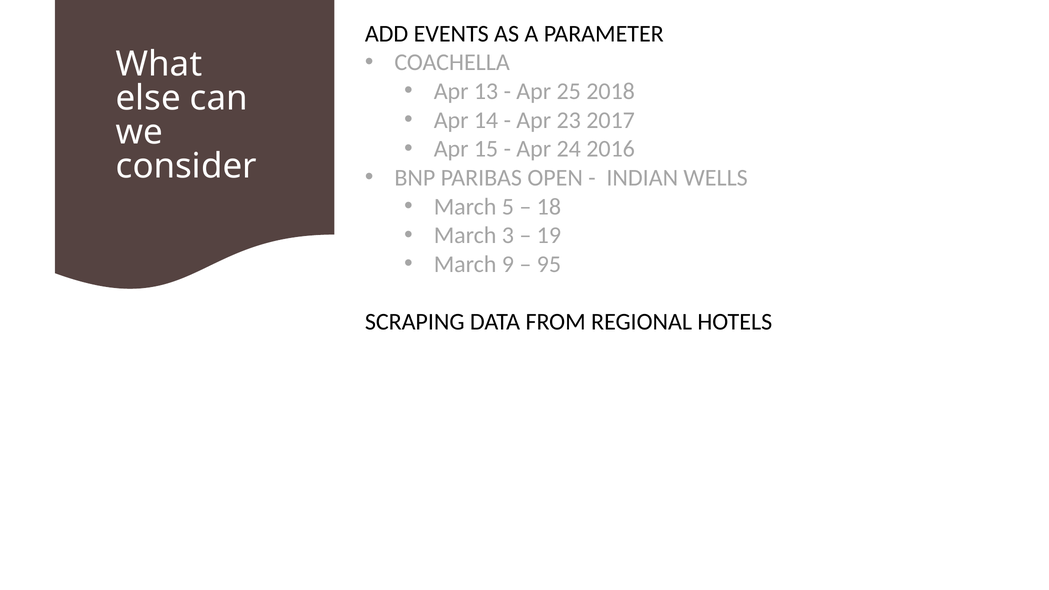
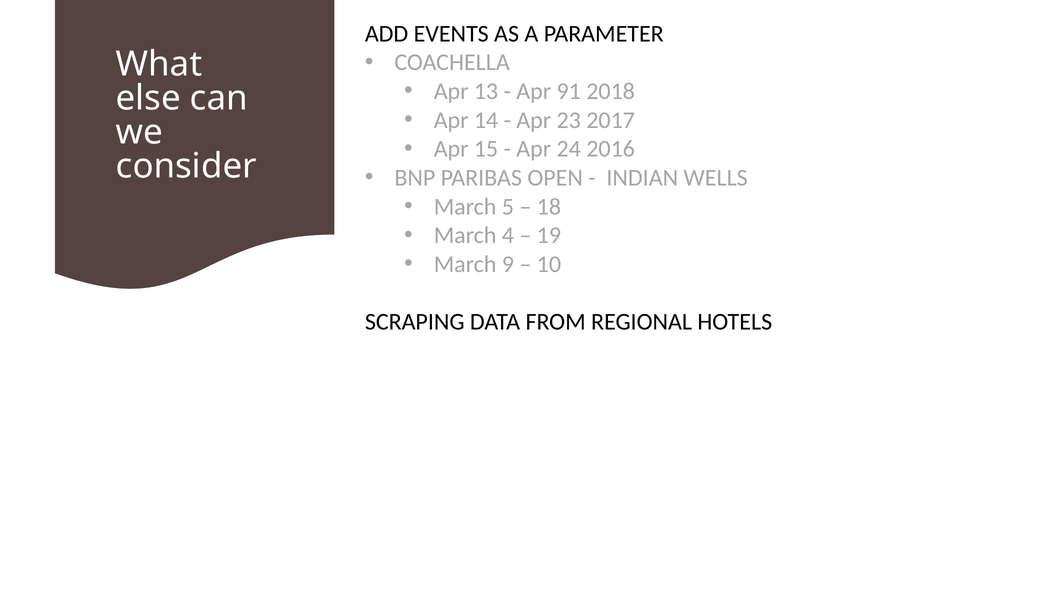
25: 25 -> 91 (569, 91)
3: 3 -> 4 (508, 235)
95: 95 -> 10 (549, 264)
